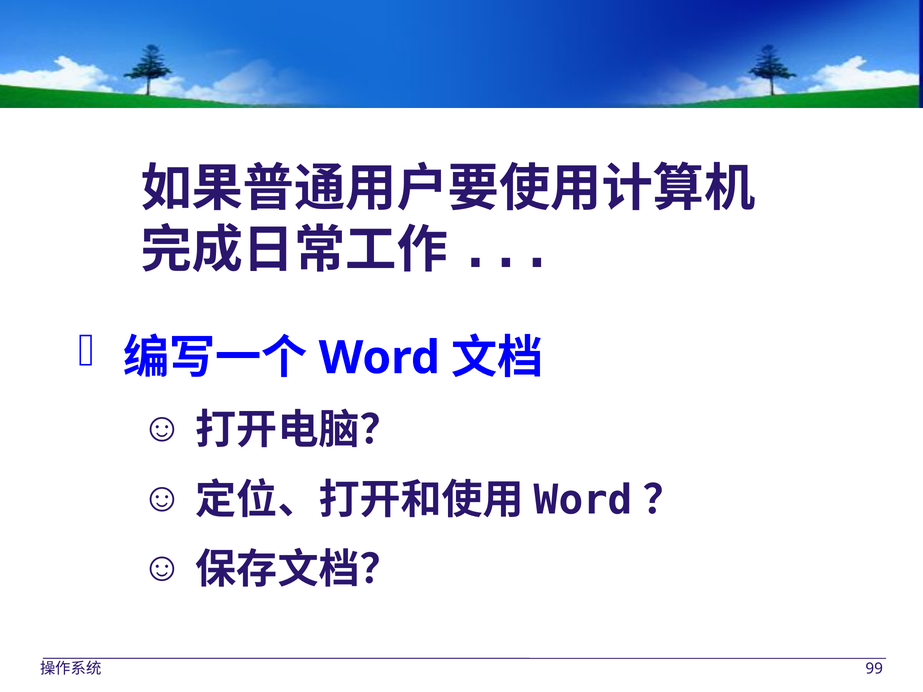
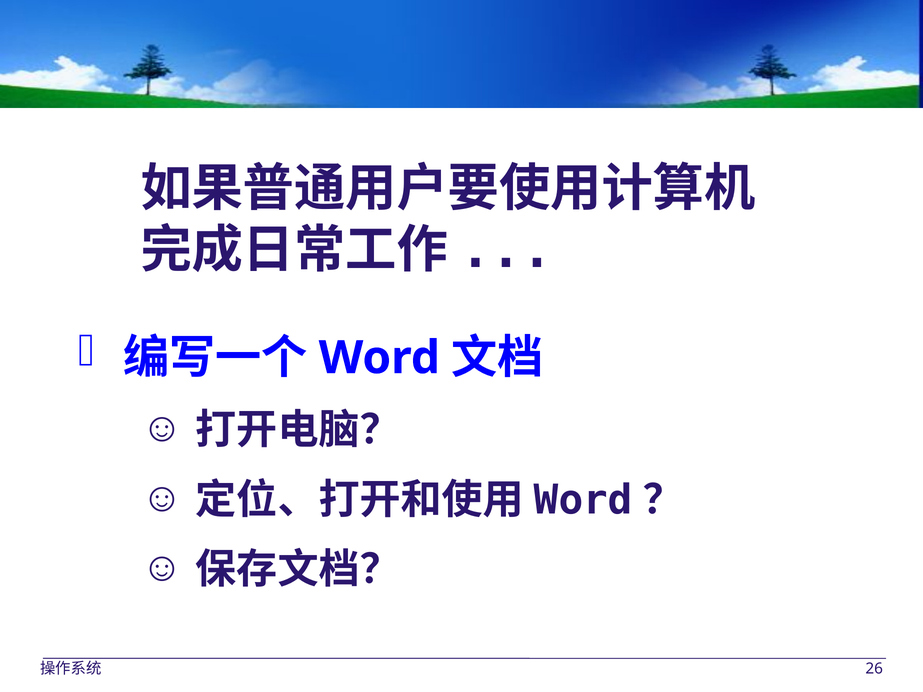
99: 99 -> 26 (874, 669)
